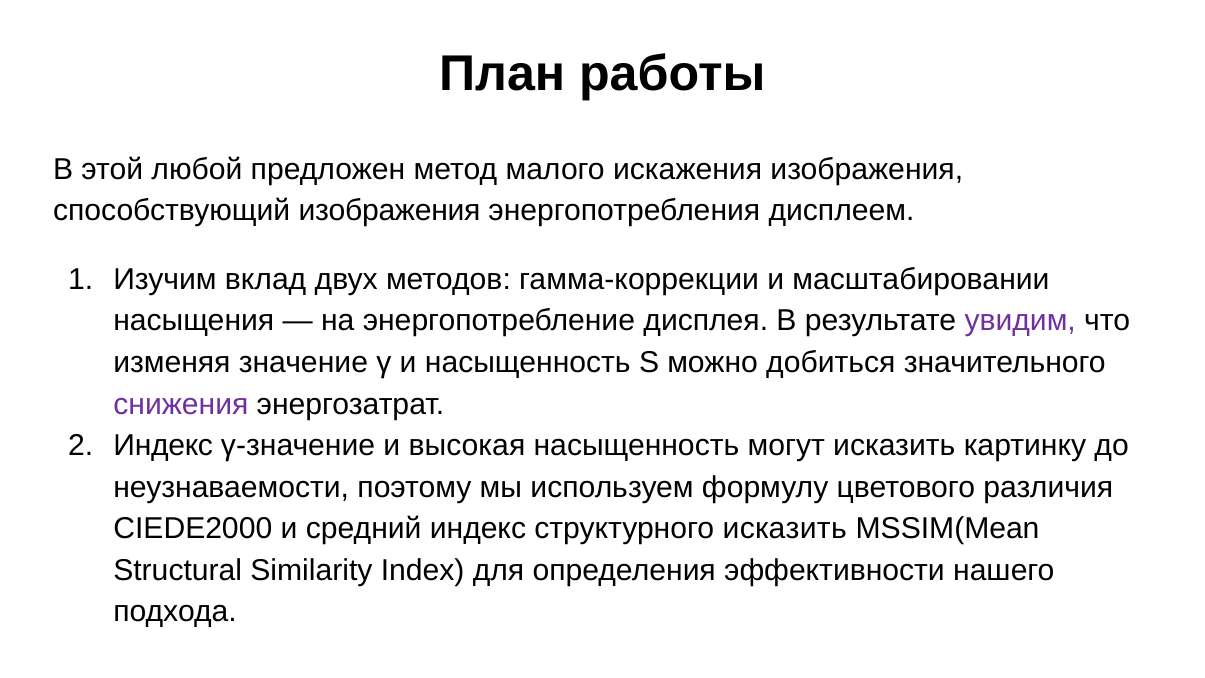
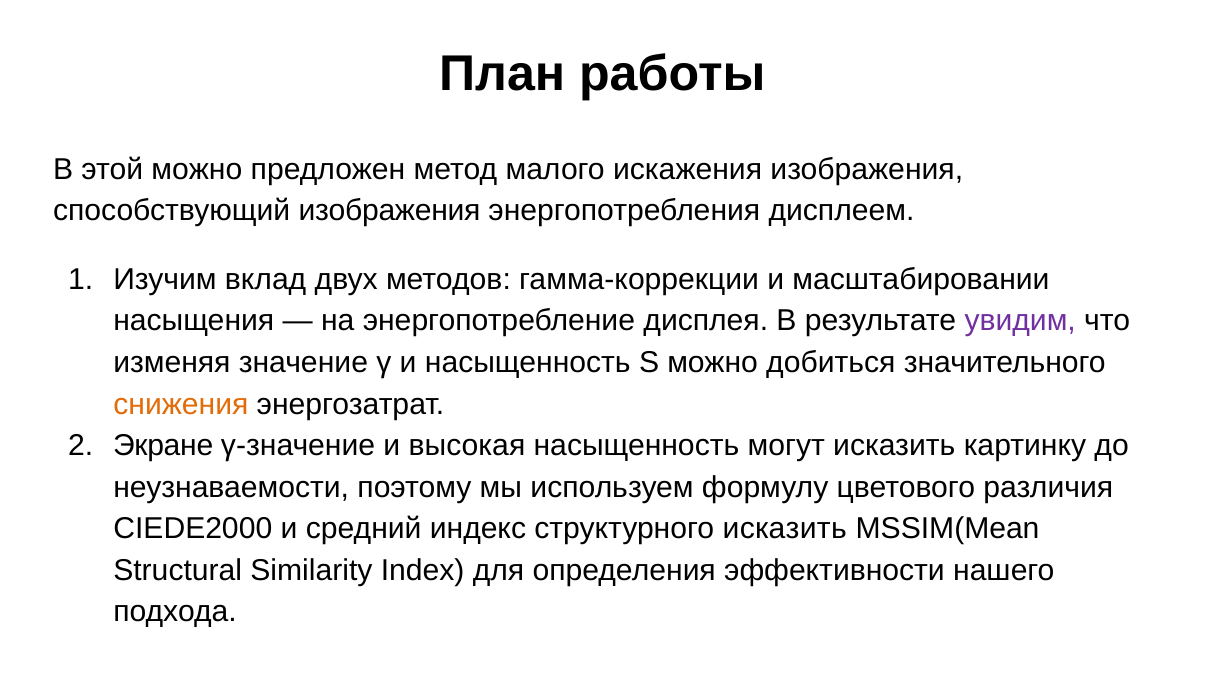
этой любой: любой -> можно (197, 169)
снижения colour: purple -> orange (181, 404)
Индекс: Индекс -> Экране (163, 446)
